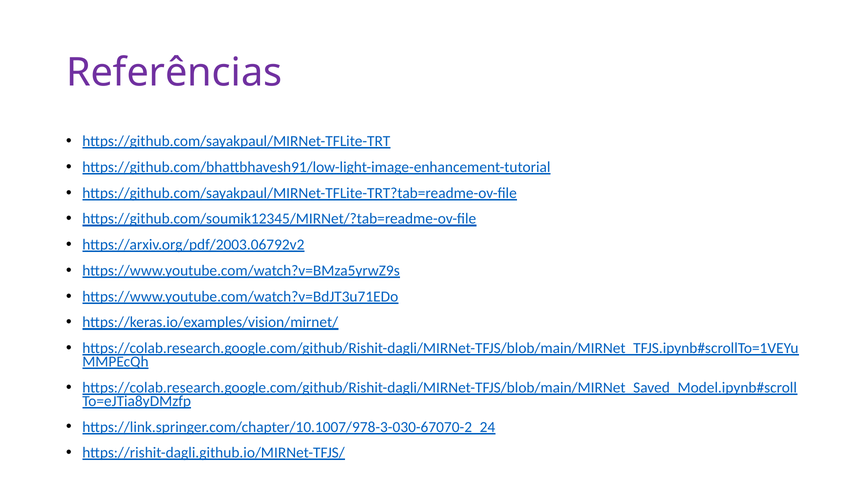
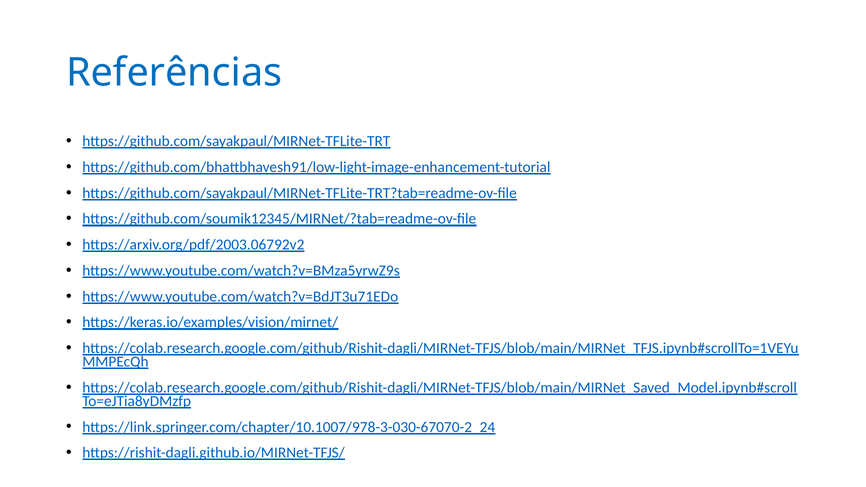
Referências colour: purple -> blue (174, 73)
